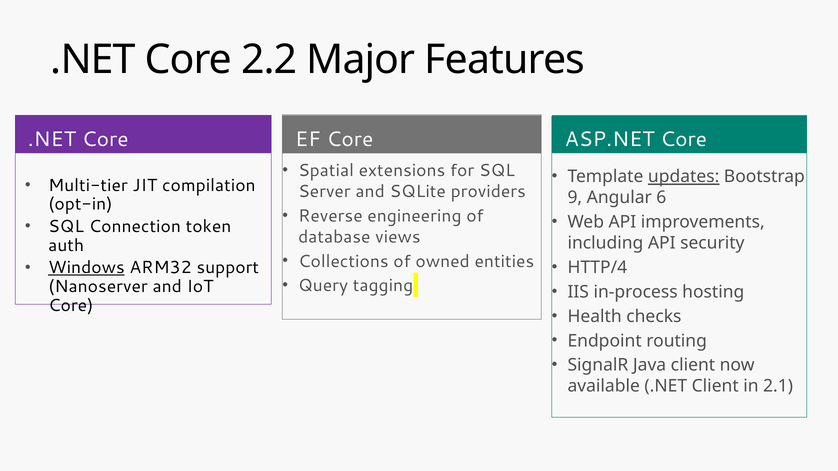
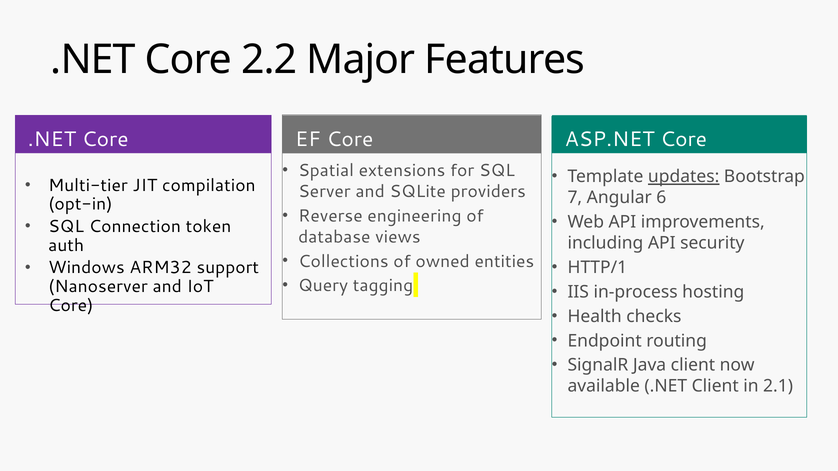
9: 9 -> 7 (575, 198)
HTTP/4: HTTP/4 -> HTTP/1 (597, 268)
Windows underline: present -> none (86, 268)
